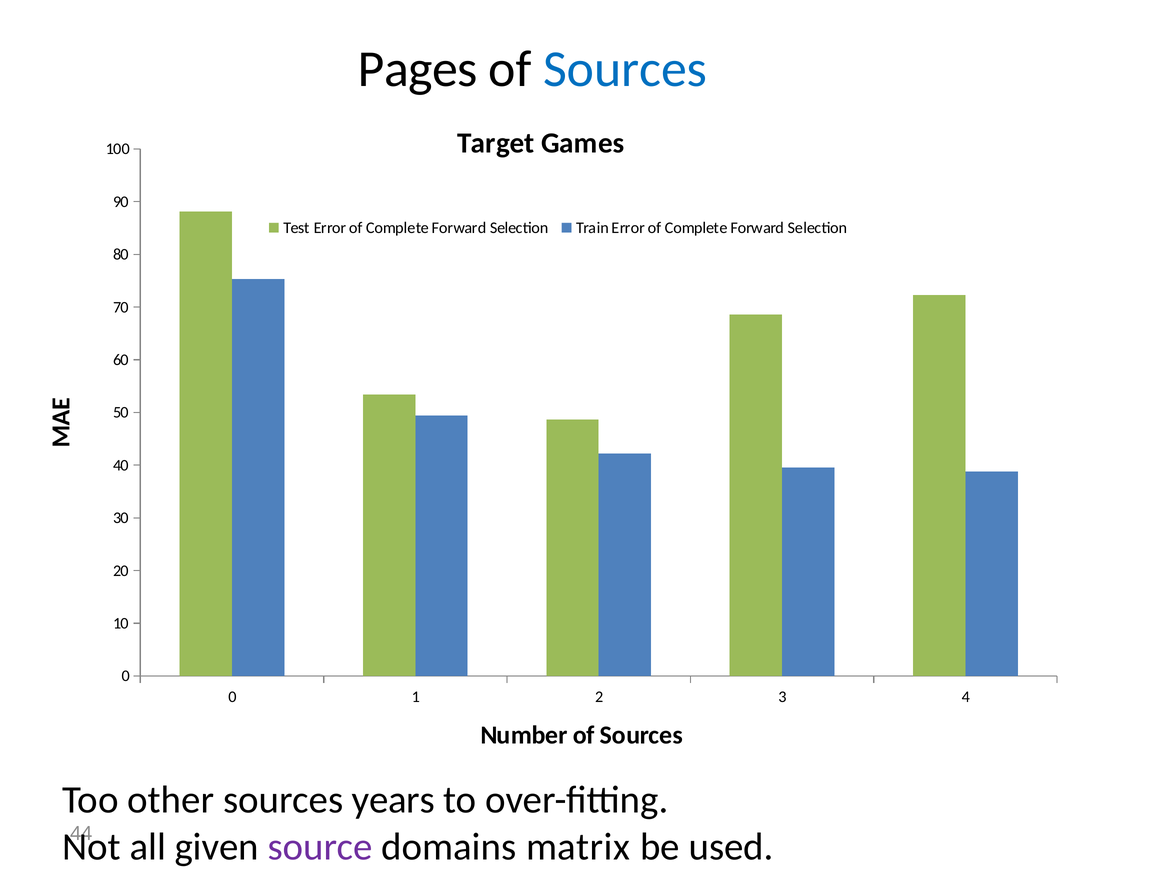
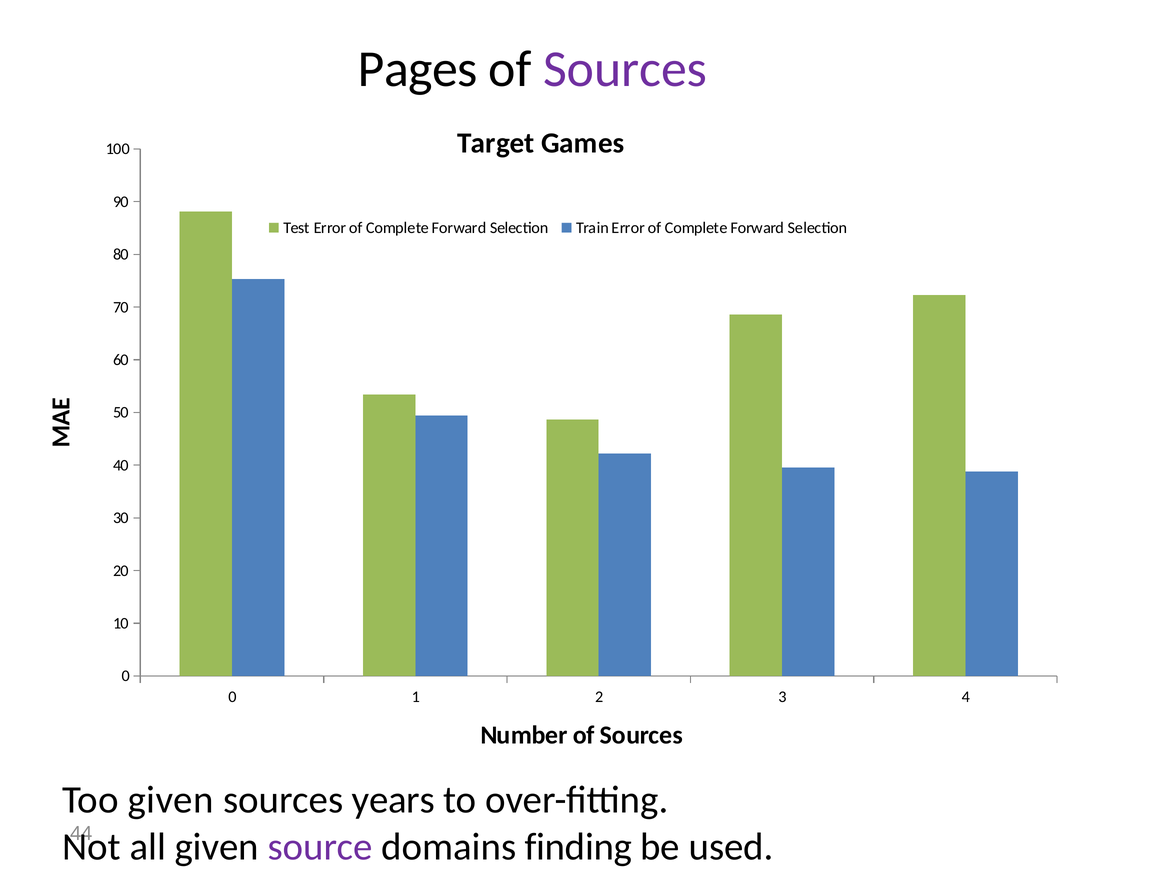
Sources colour: blue -> purple (625, 69)
Too other: other -> given (171, 800)
matrix: matrix -> finding (578, 847)
